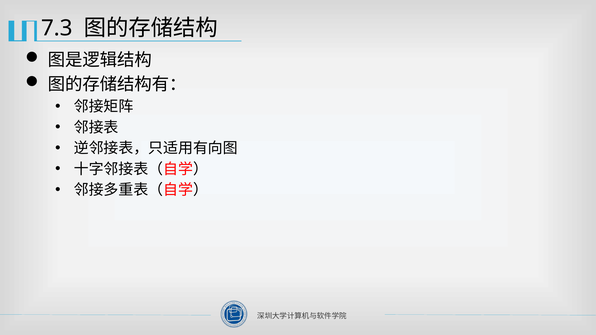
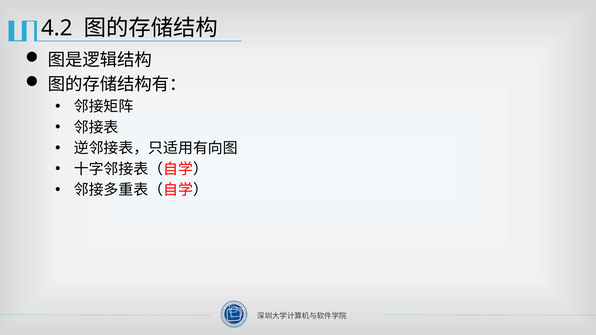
7.3: 7.3 -> 4.2 (57, 28)
